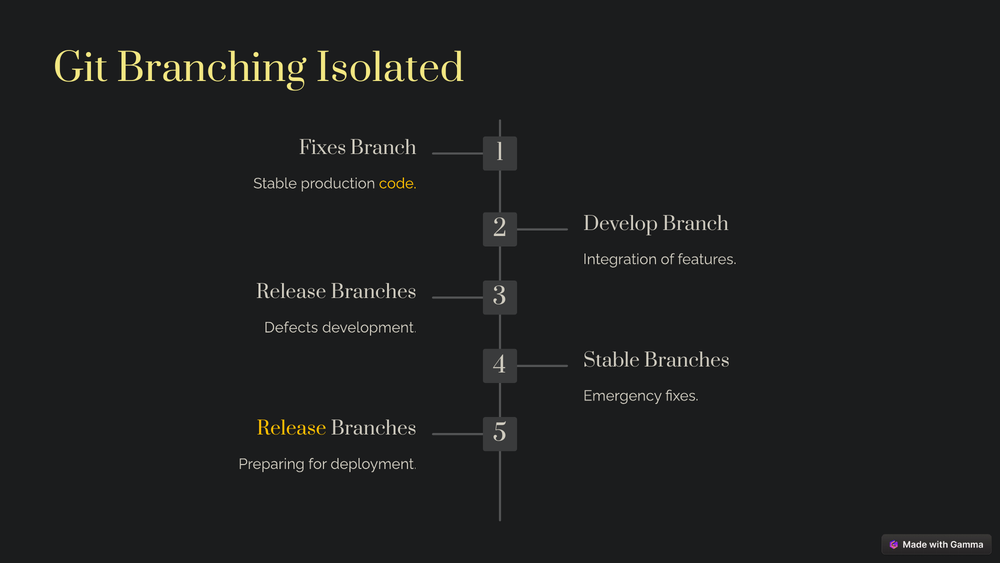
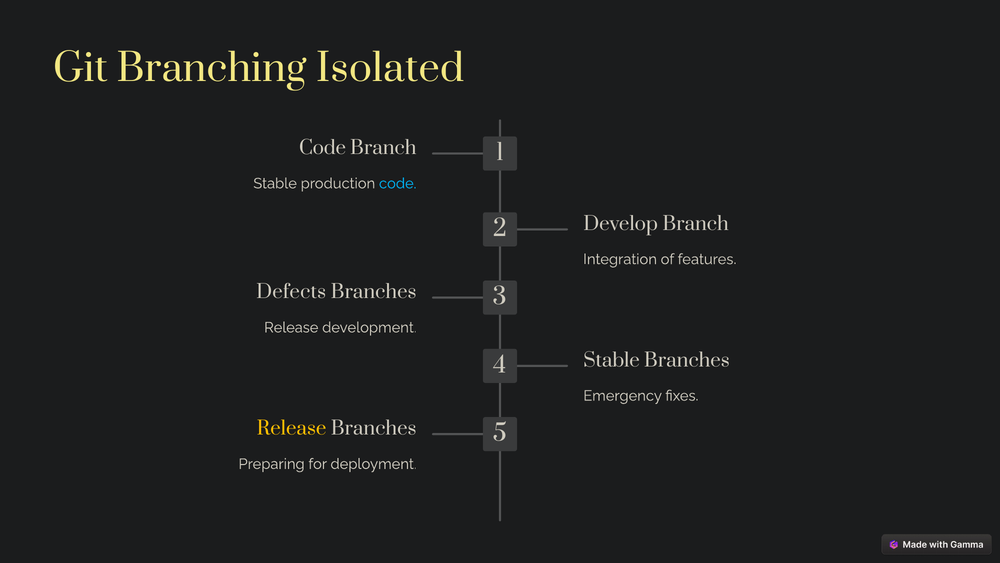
Fixes: Fixes -> Code (323, 148)
code colour: yellow -> light blue (398, 183)
Release: Release -> Defects (291, 292)
Defects: Defects -> Release (291, 327)
